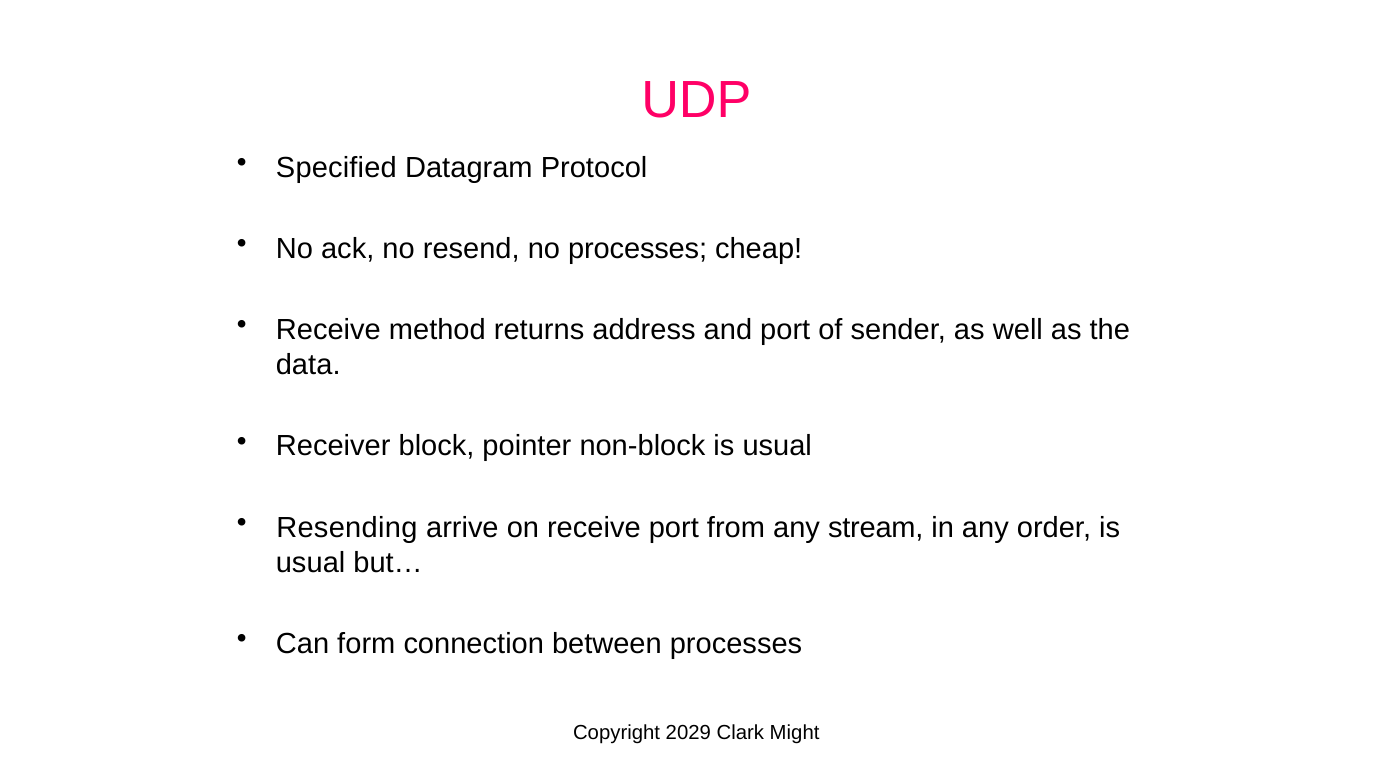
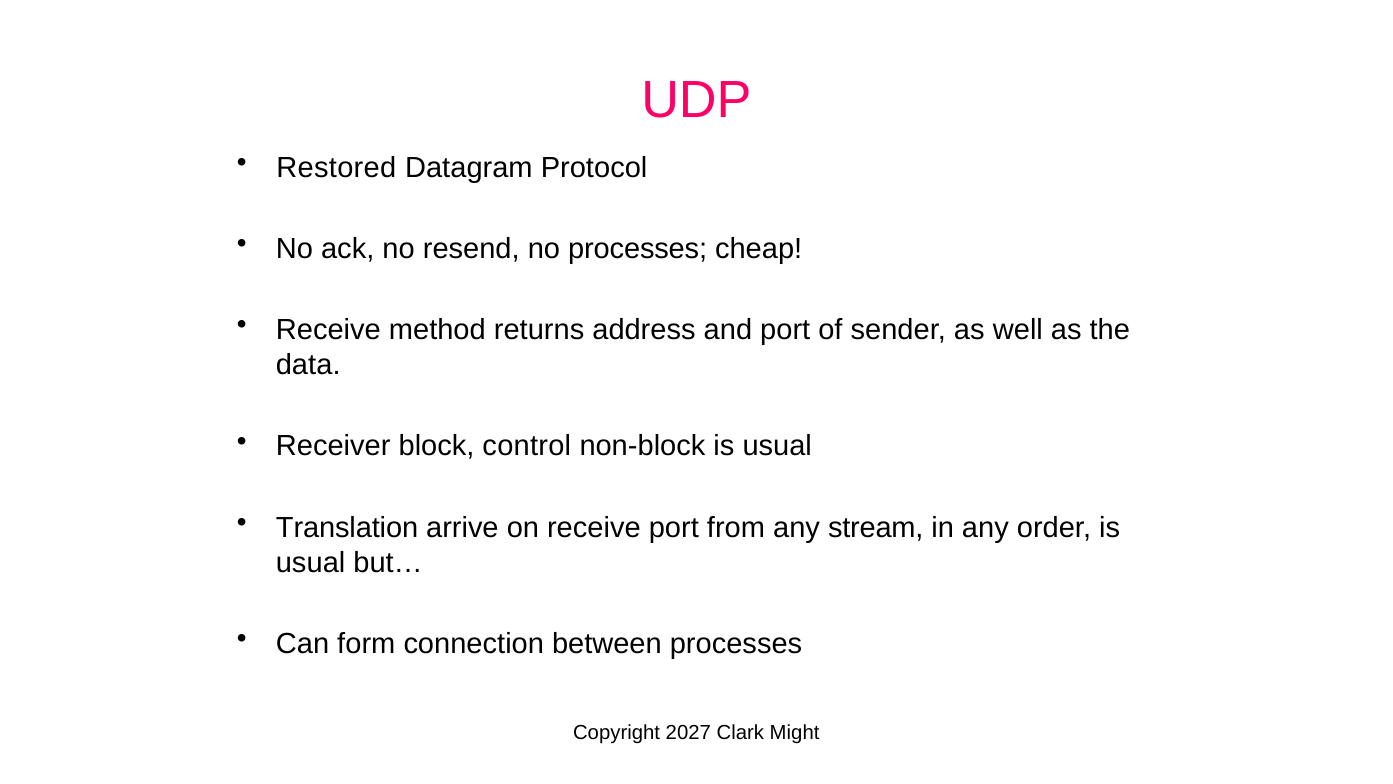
Specified: Specified -> Restored (336, 167)
pointer: pointer -> control (527, 446)
Resending: Resending -> Translation (347, 527)
2029: 2029 -> 2027 (688, 732)
